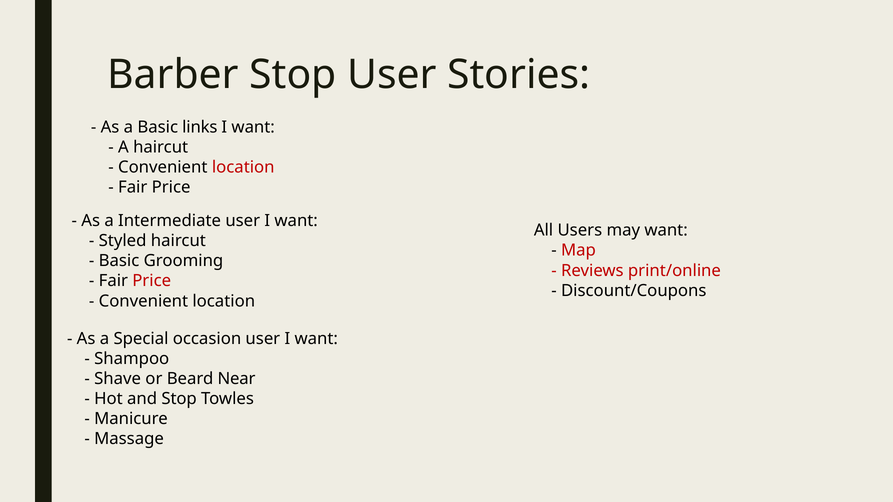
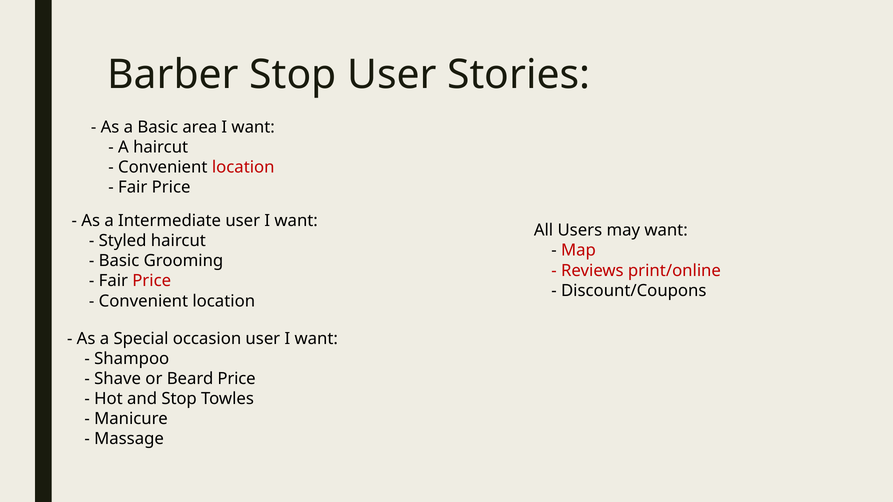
links: links -> area (200, 127)
Beard Near: Near -> Price (237, 379)
